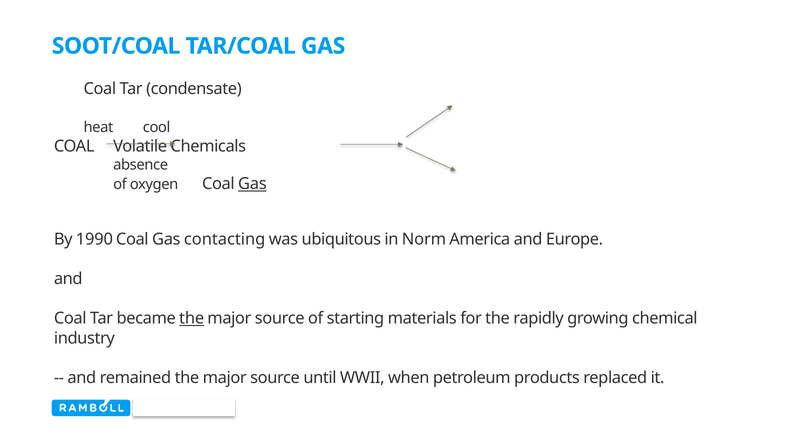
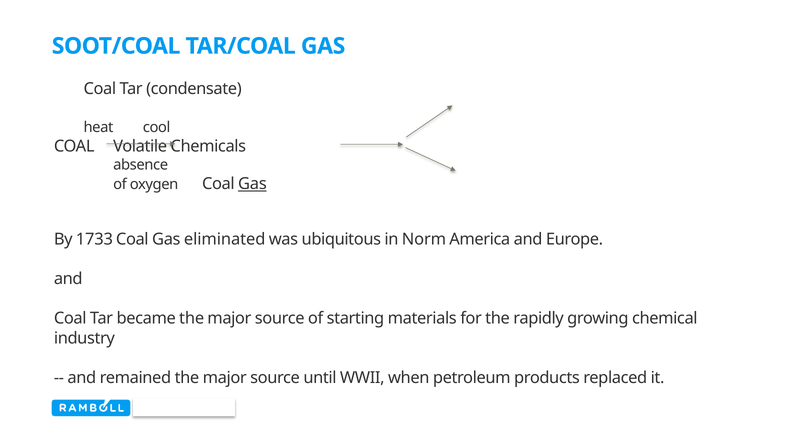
1990: 1990 -> 1733 (94, 239)
contacting: contacting -> eliminated (225, 239)
the underline: present -> none (192, 318)
